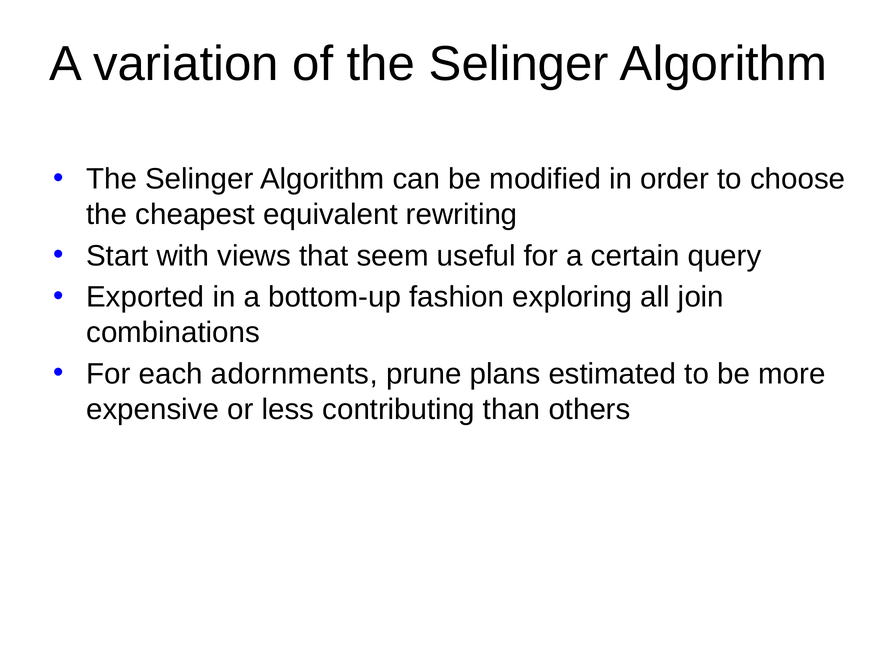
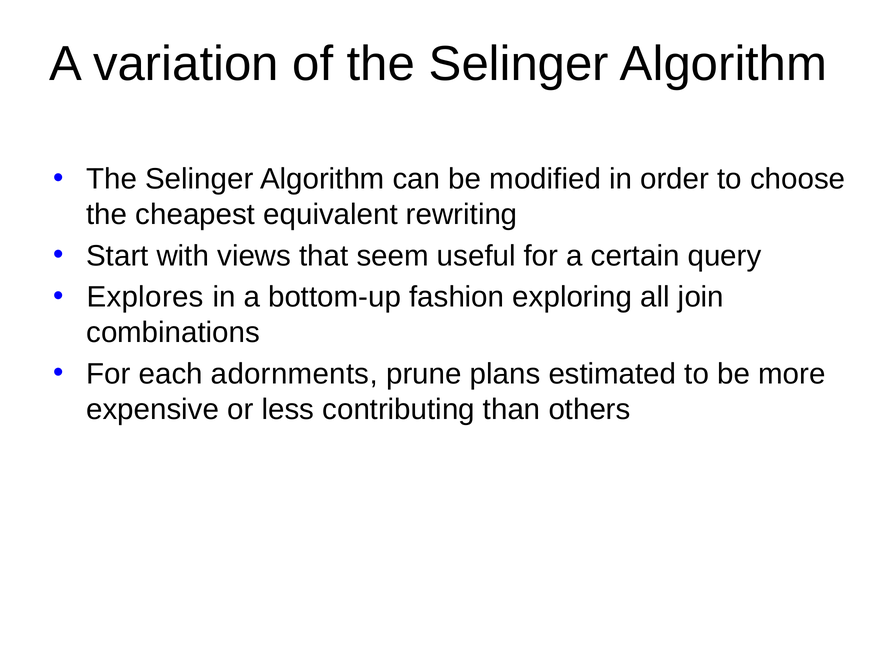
Exported: Exported -> Explores (145, 297)
